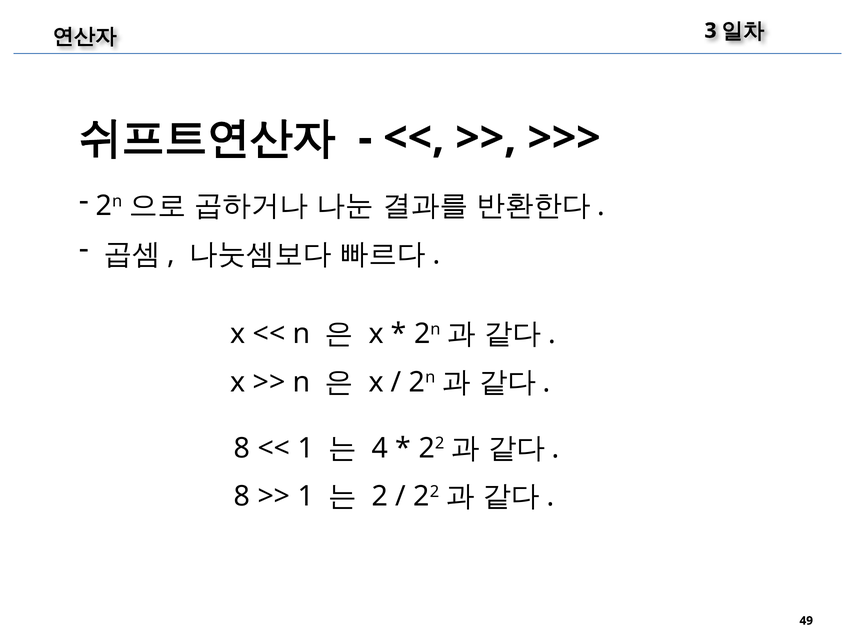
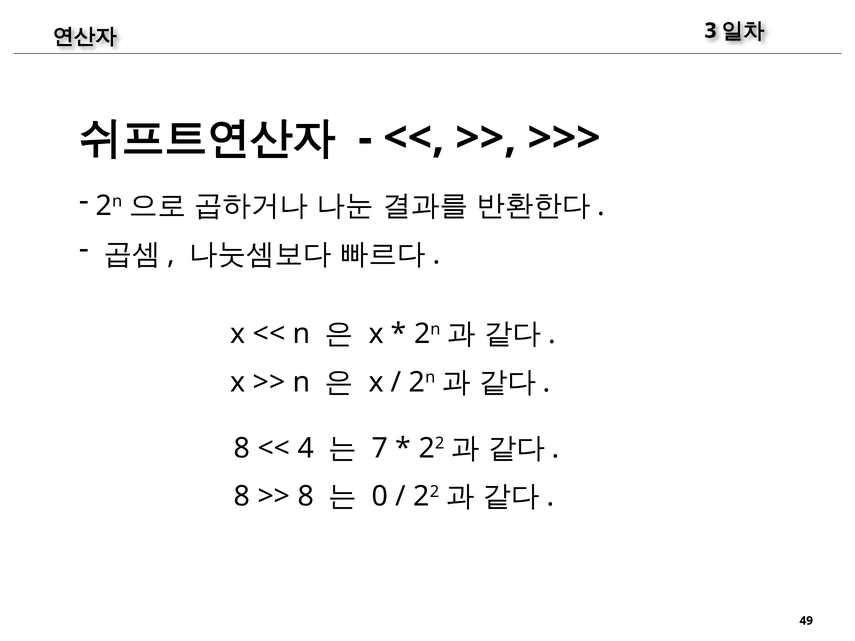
1: 1 -> 4 (306, 448)
4: 4 -> 7 (380, 448)
1: 1 -> 8 (306, 497)
2: 2 -> 0 (380, 497)
